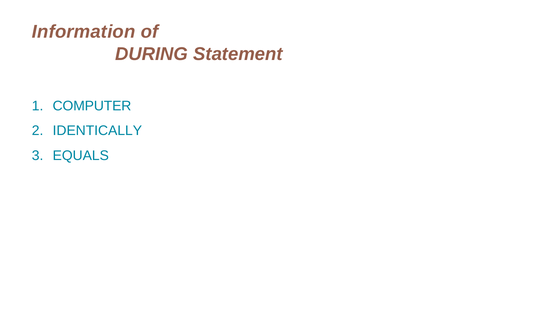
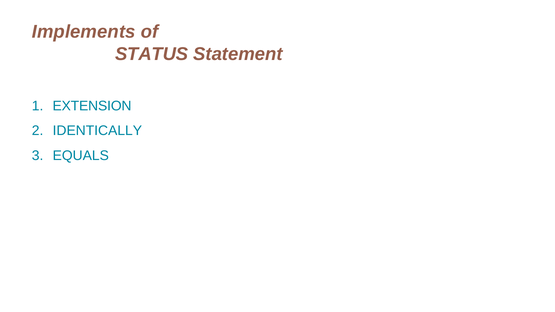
Information: Information -> Implements (84, 32)
DURING: DURING -> STATUS (152, 54)
COMPUTER: COMPUTER -> EXTENSION (92, 106)
